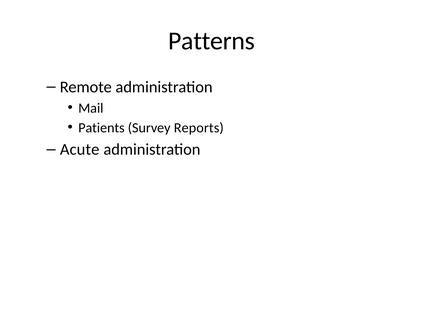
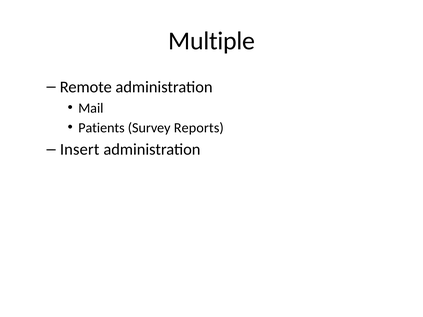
Patterns: Patterns -> Multiple (212, 41)
Acute: Acute -> Insert (80, 150)
